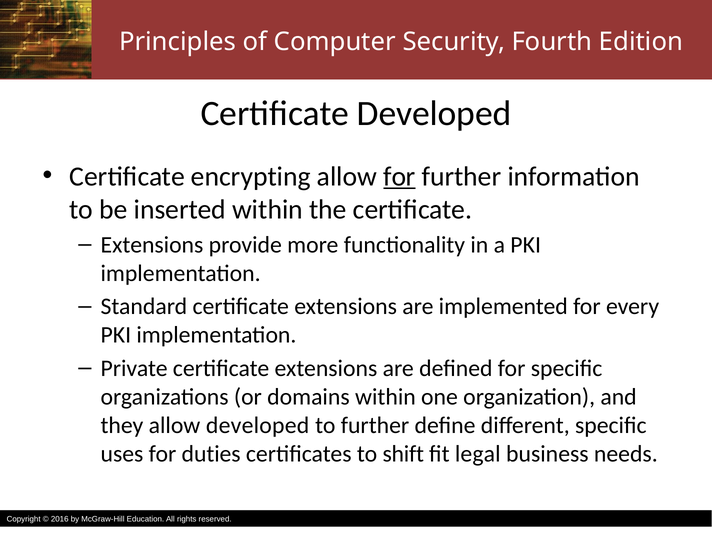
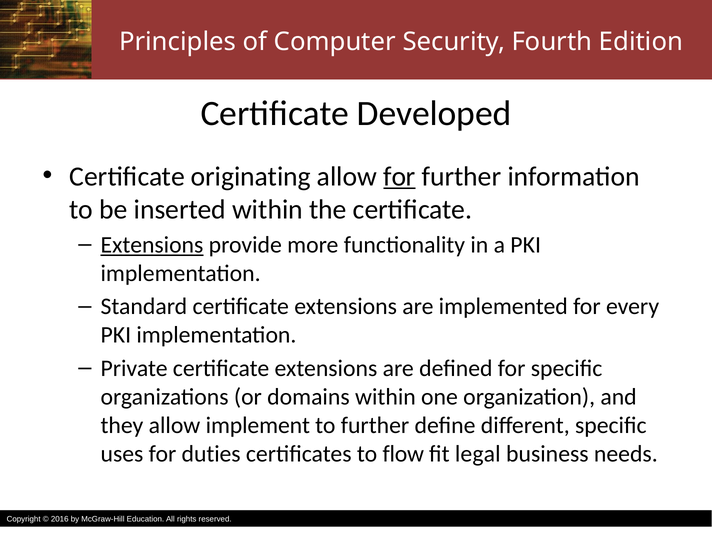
encrypting: encrypting -> originating (251, 176)
Extensions underline: none -> present (152, 245)
allow developed: developed -> implement (258, 425)
shift: shift -> flow (403, 454)
